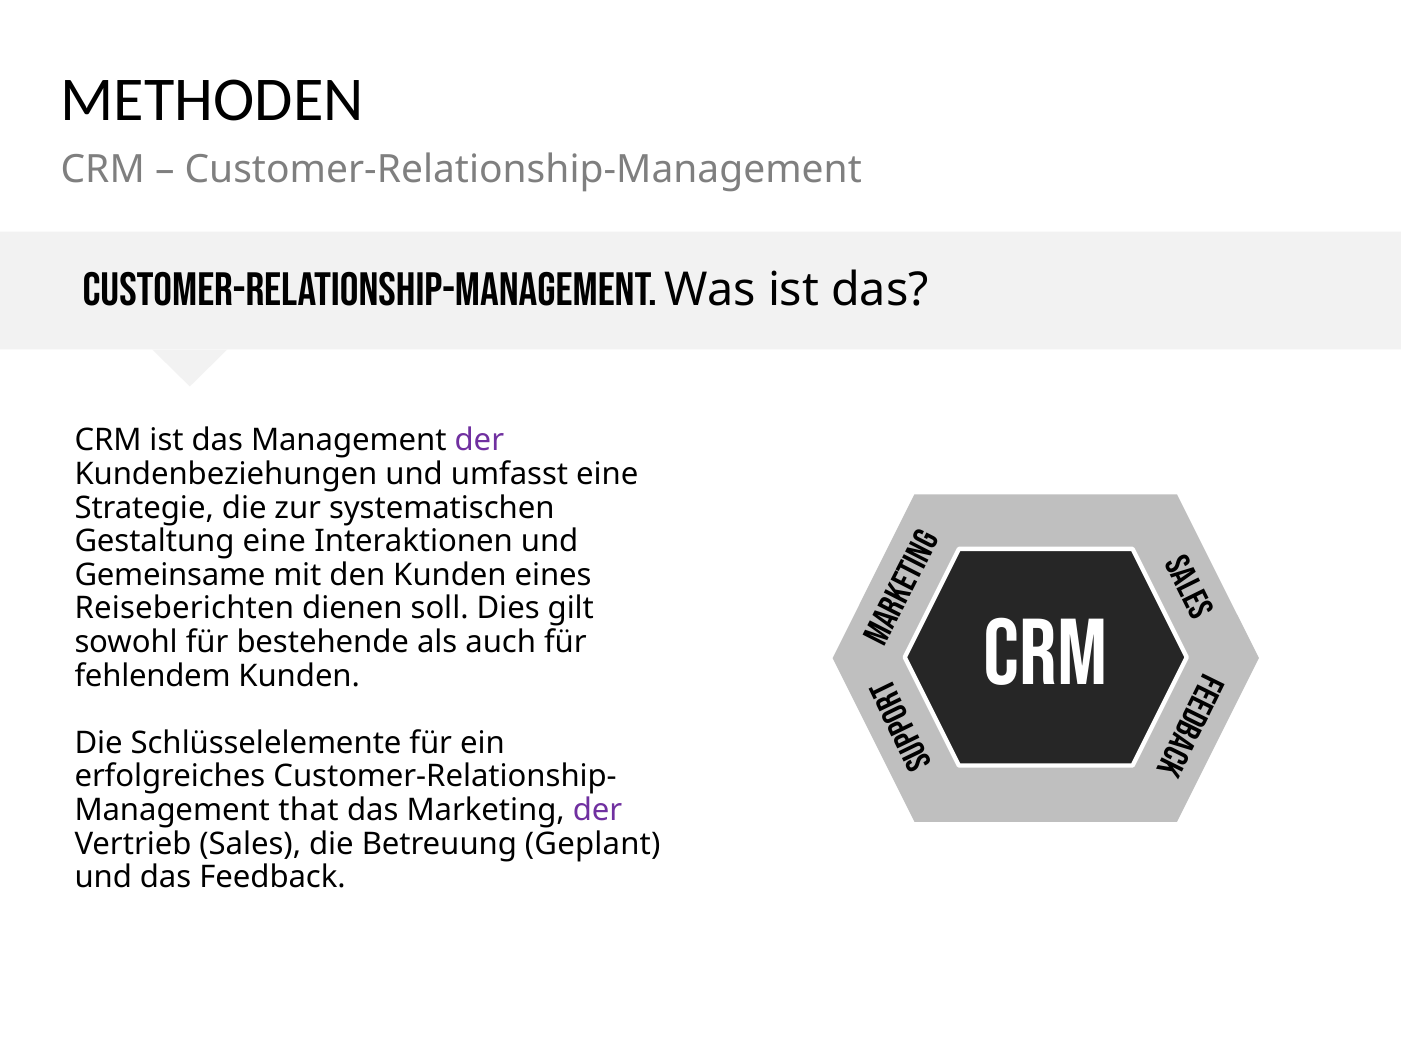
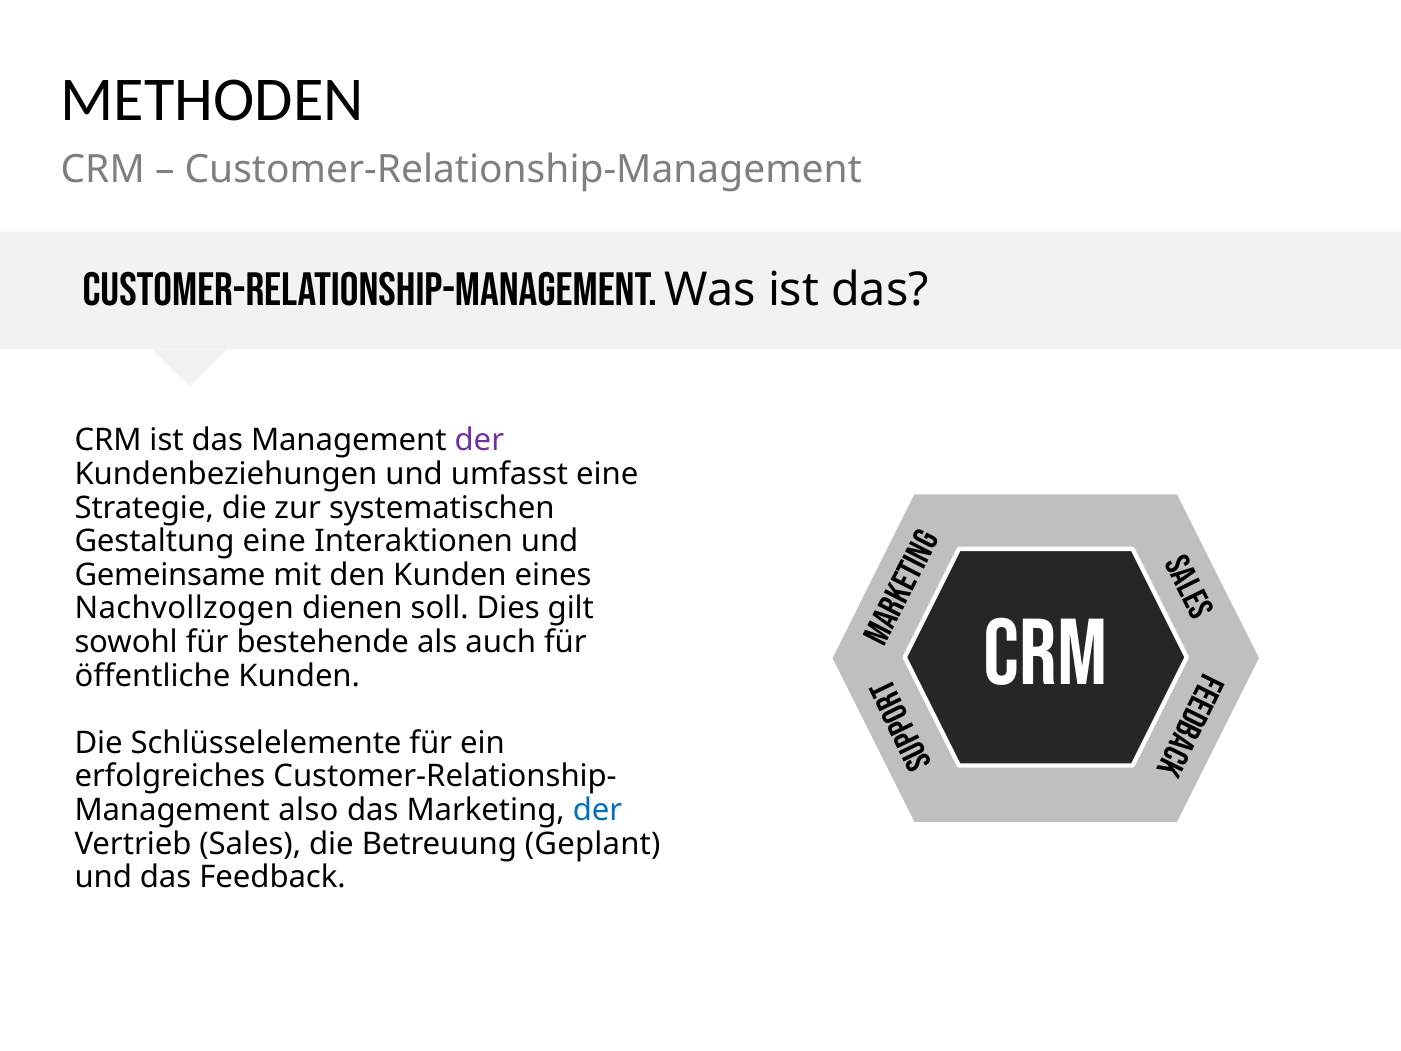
Reiseberichten: Reiseberichten -> Nachvollzogen (184, 608)
fehlendem: fehlendem -> öffentliche (152, 676)
that: that -> also (308, 810)
der colour: purple -> blue (597, 810)
